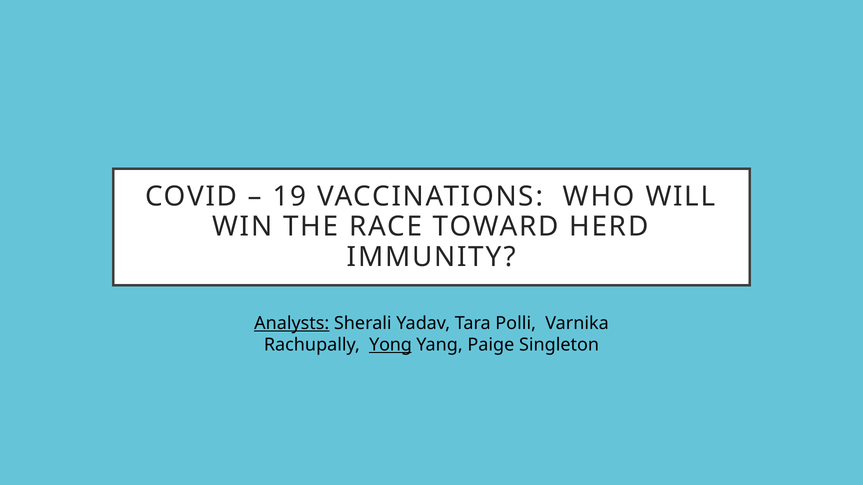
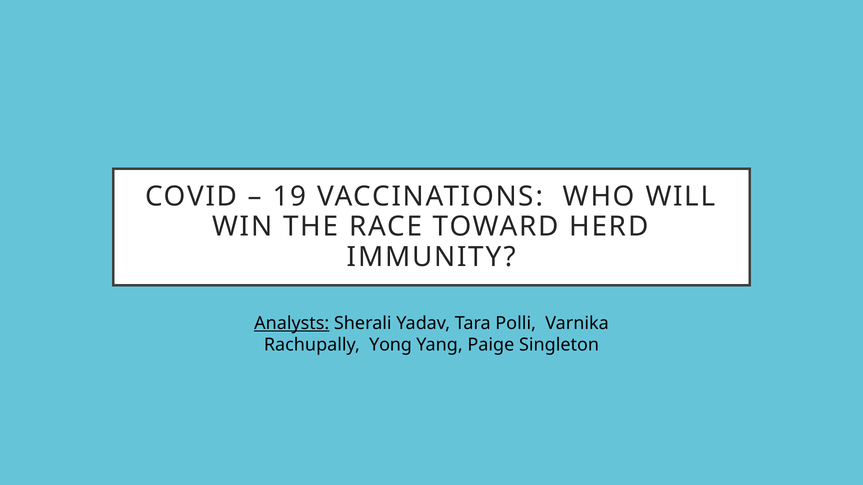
Yong underline: present -> none (391, 345)
